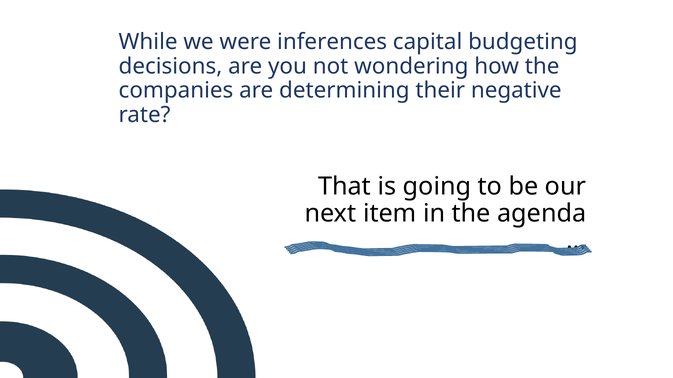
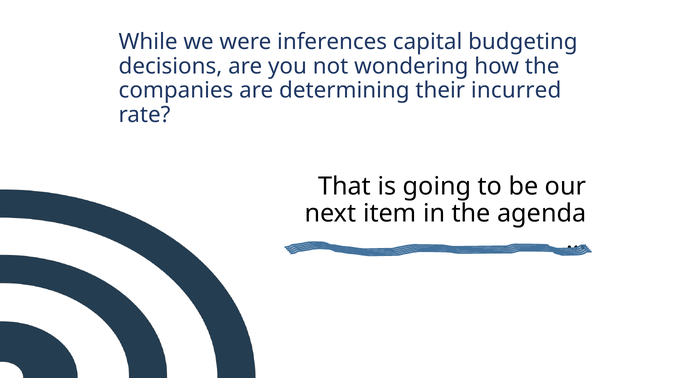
negative: negative -> incurred (516, 91)
